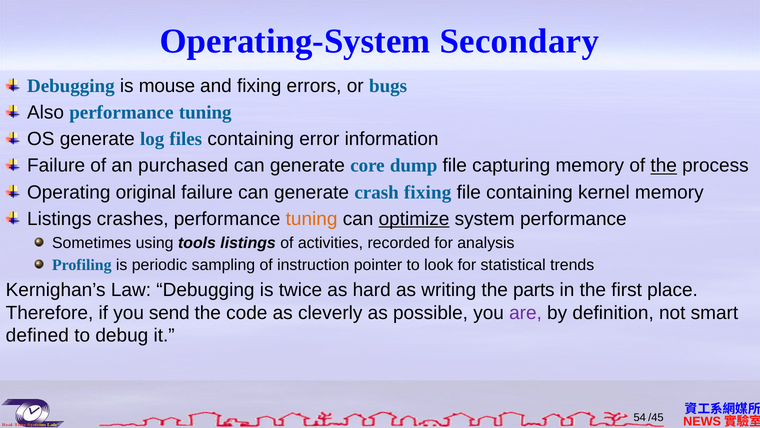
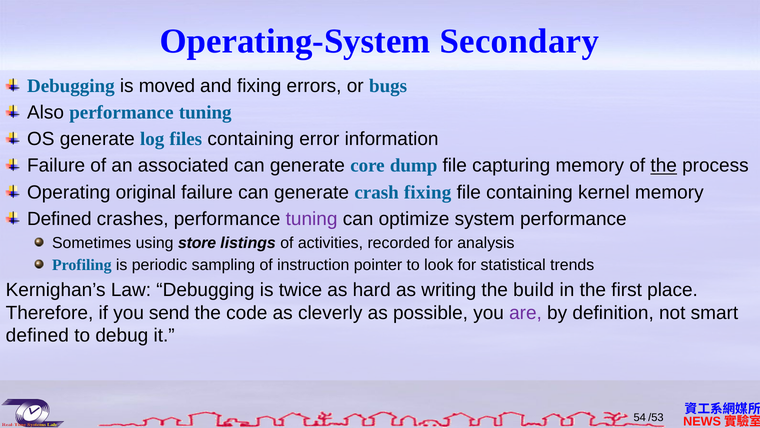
mouse: mouse -> moved (167, 86)
purchased: purchased -> associated (183, 165)
Listings: Listings -> Defined (59, 219)
tuning colour: orange -> purple (312, 219)
optimize underline: present -> none (414, 219)
tools: tools -> store (197, 242)
parts: parts -> build (534, 290)
/45: /45 -> /53 (656, 417)
